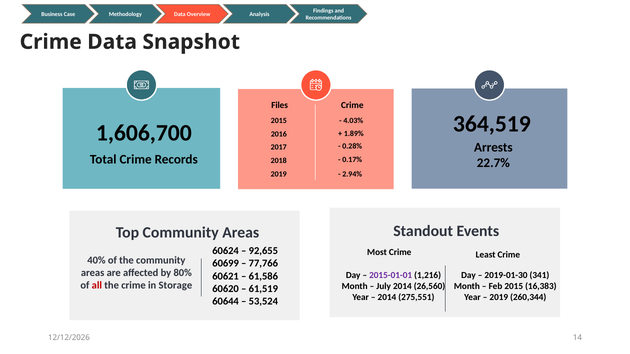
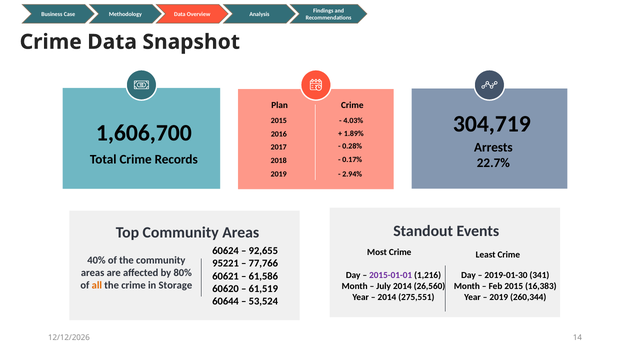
Files: Files -> Plan (280, 105)
364,519: 364,519 -> 304,719 (492, 124)
60699: 60699 -> 95221 (226, 264)
all colour: red -> orange (97, 286)
